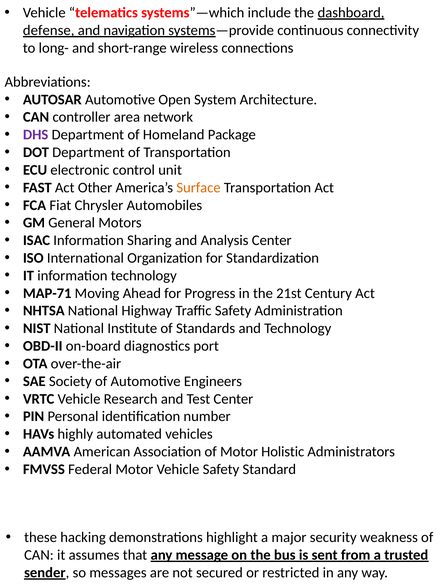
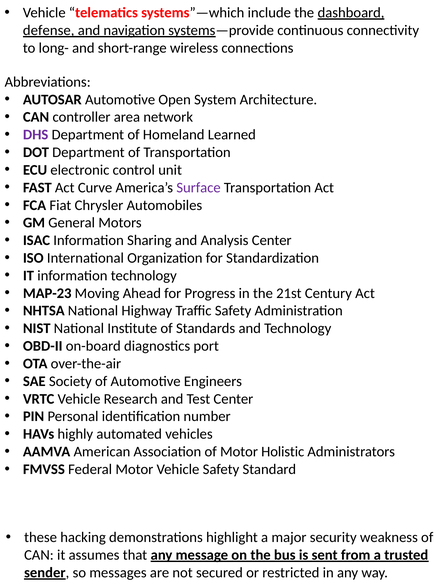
Package: Package -> Learned (232, 135)
Other: Other -> Curve (95, 187)
Surface colour: orange -> purple (199, 187)
MAP-71: MAP-71 -> MAP-23 (47, 293)
